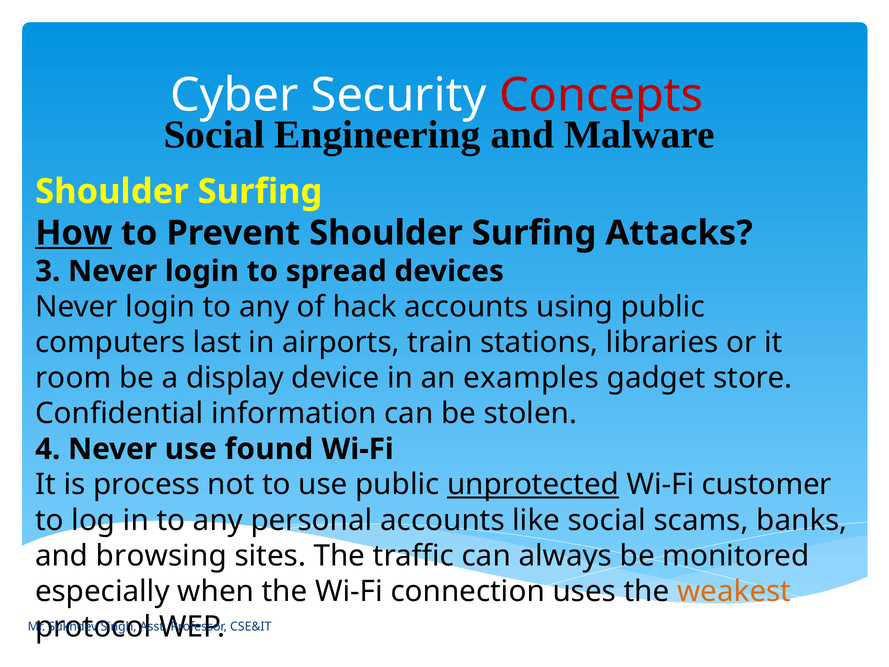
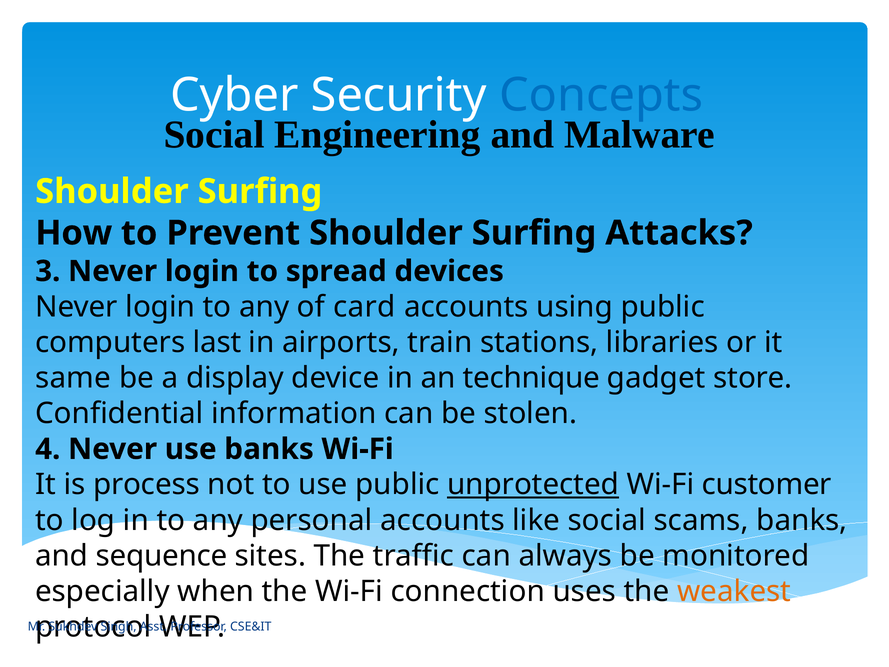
Concepts colour: red -> blue (601, 95)
How underline: present -> none (74, 233)
hack: hack -> card (364, 307)
room: room -> same (73, 378)
examples: examples -> technique (531, 378)
use found: found -> banks (269, 449)
browsing: browsing -> sequence (162, 556)
